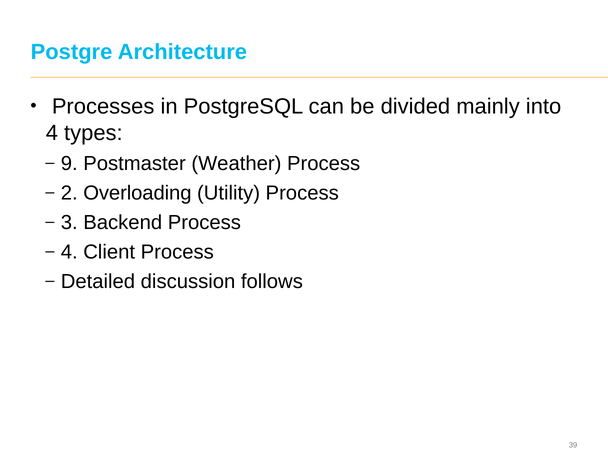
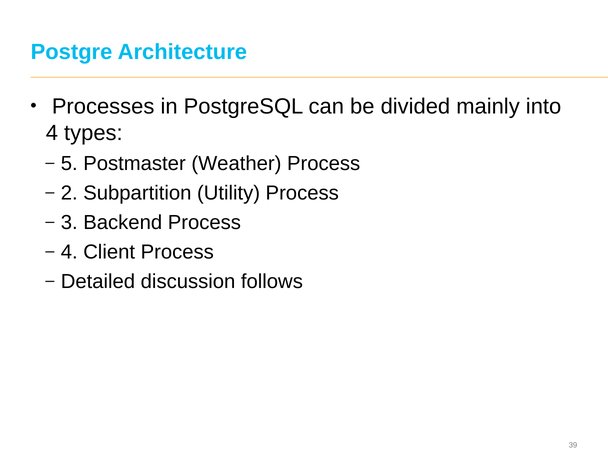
9: 9 -> 5 (69, 163)
Overloading: Overloading -> Subpartition (137, 193)
